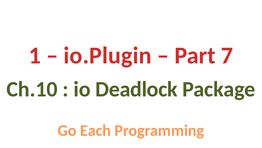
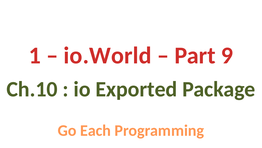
io.Plugin: io.Plugin -> io.World (108, 55)
7: 7 -> 9 (227, 55)
Deadlock: Deadlock -> Exported (136, 89)
